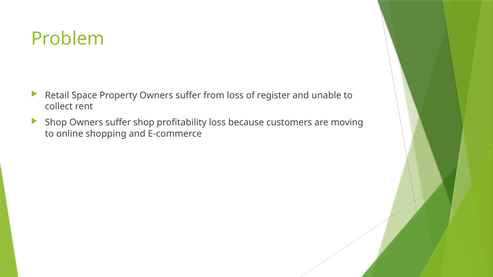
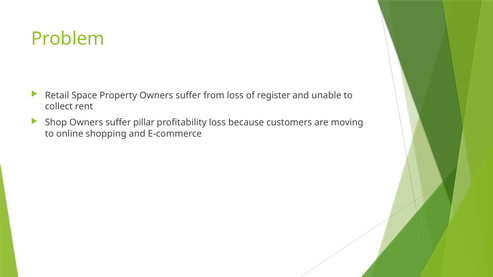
suffer shop: shop -> pillar (144, 123)
